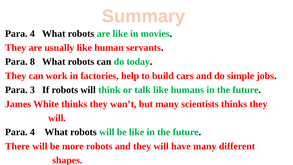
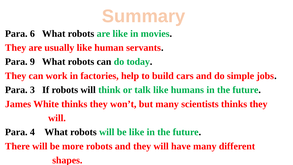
4: 4 -> 6 (32, 34)
8: 8 -> 9 (32, 62)
